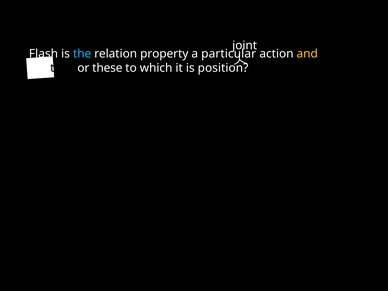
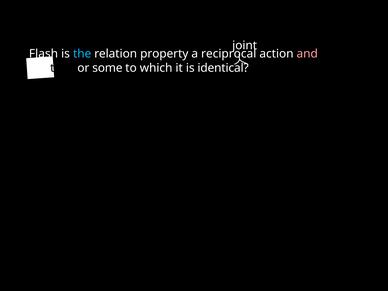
particular: particular -> reciprocal (229, 54)
and colour: yellow -> pink (307, 54)
these: these -> some (107, 68)
position: position -> identical (223, 68)
